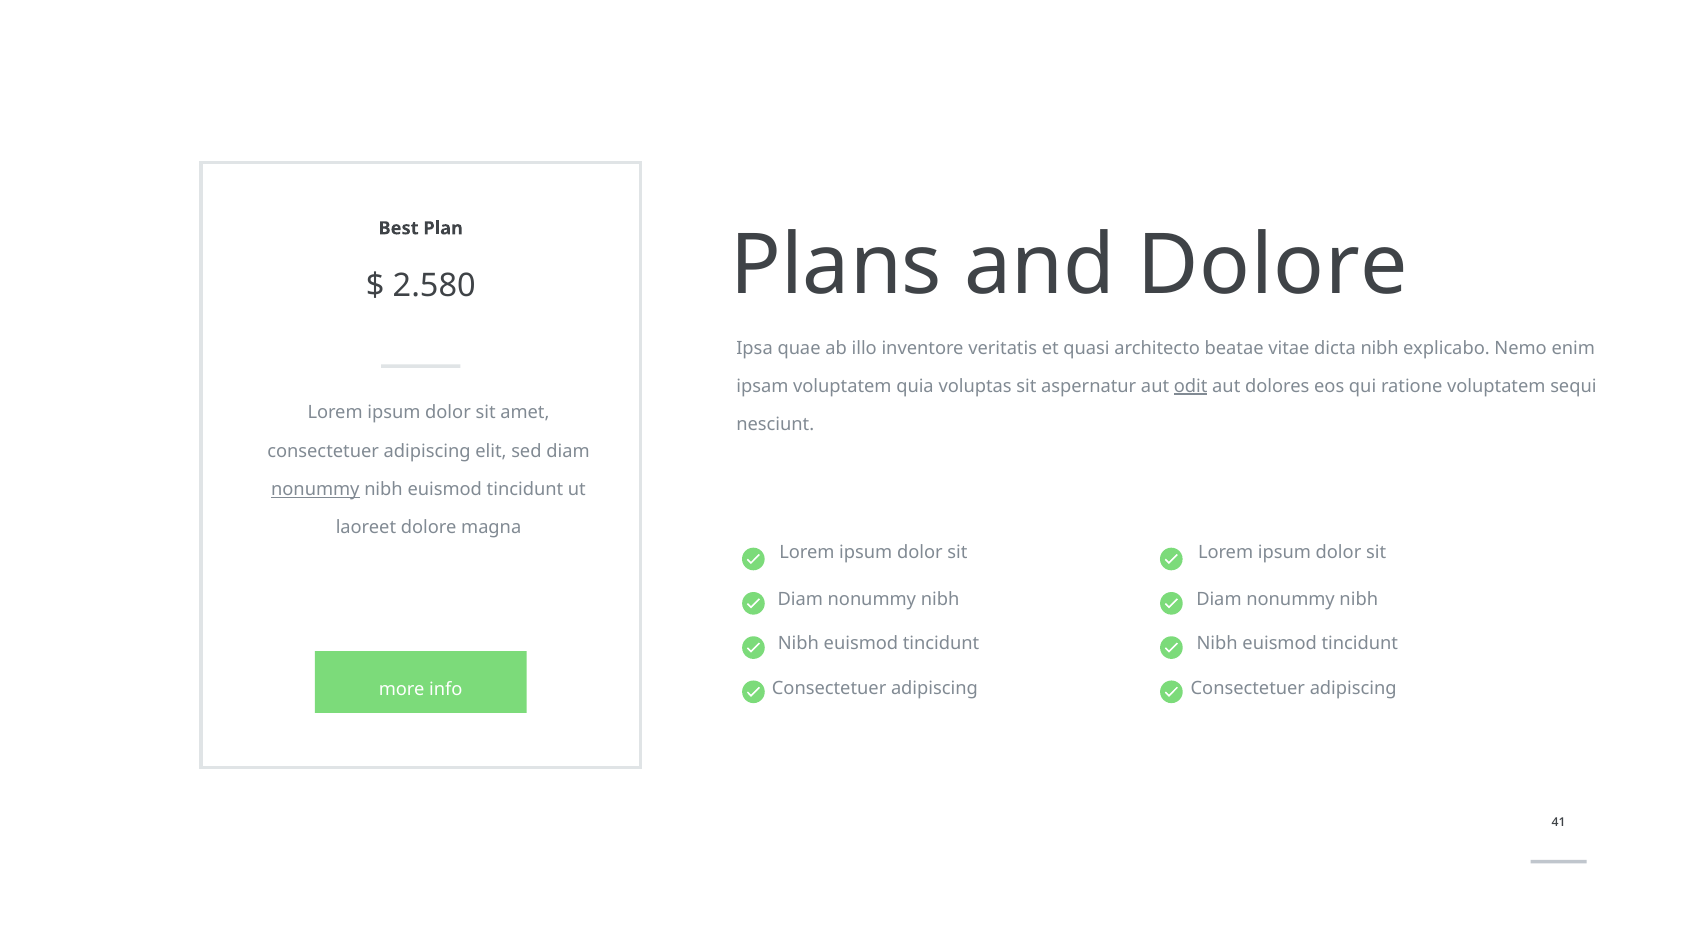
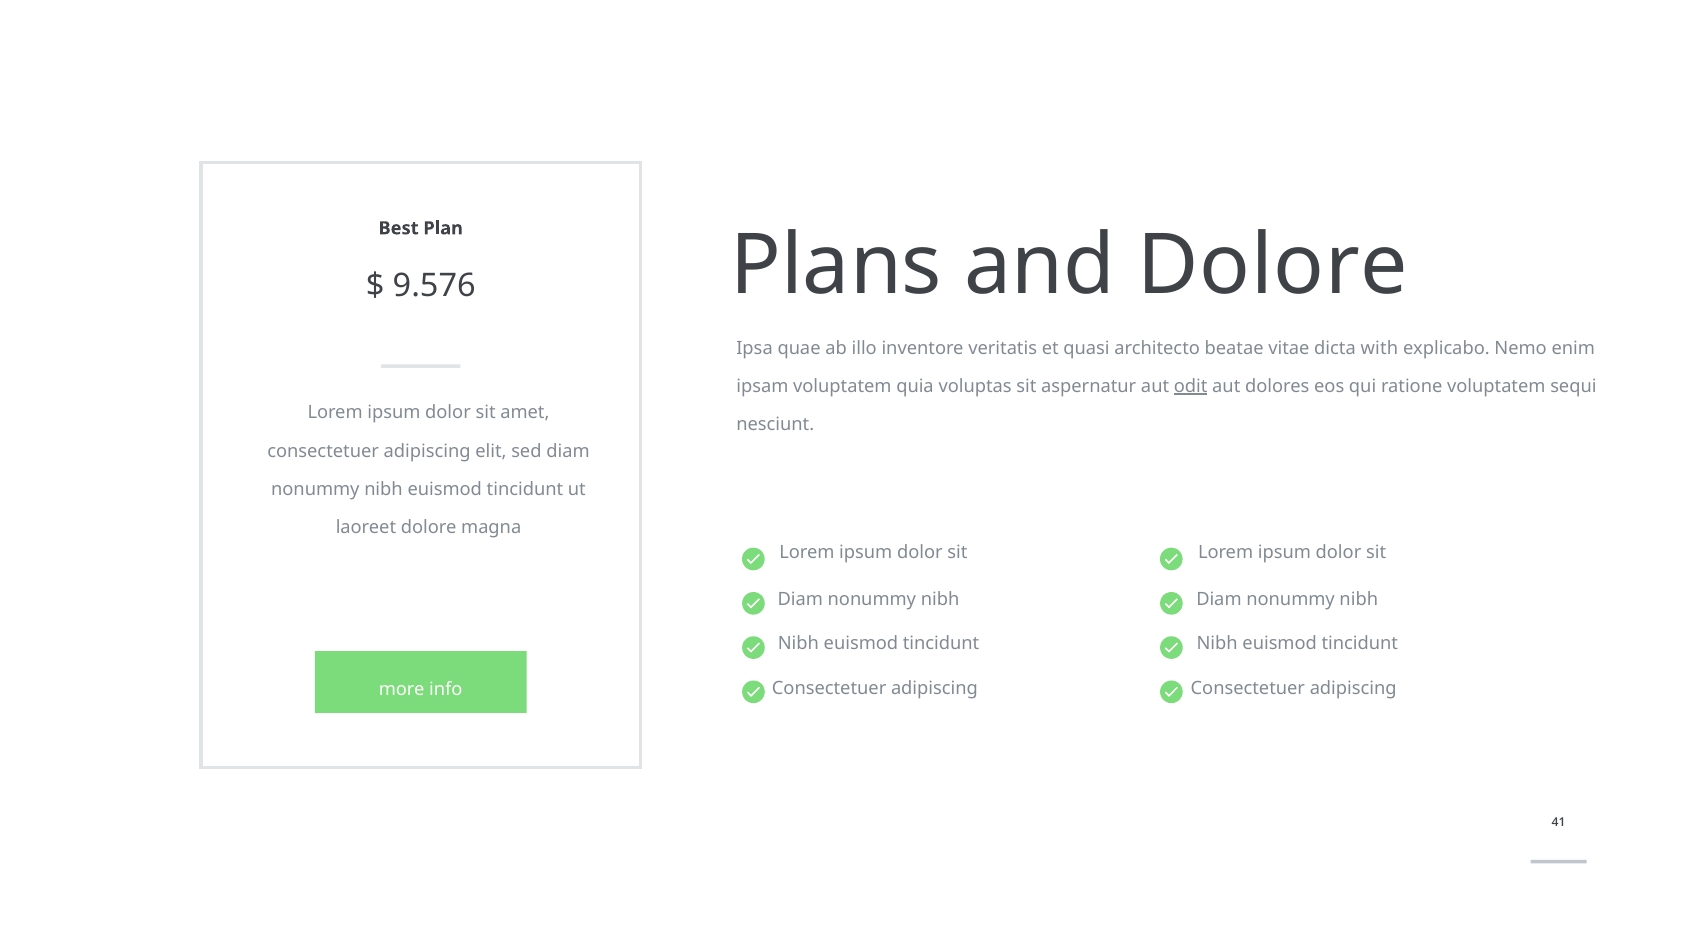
2.580: 2.580 -> 9.576 (434, 285)
dicta nibh: nibh -> with (1379, 348)
nonummy underline: present -> none (315, 489)
